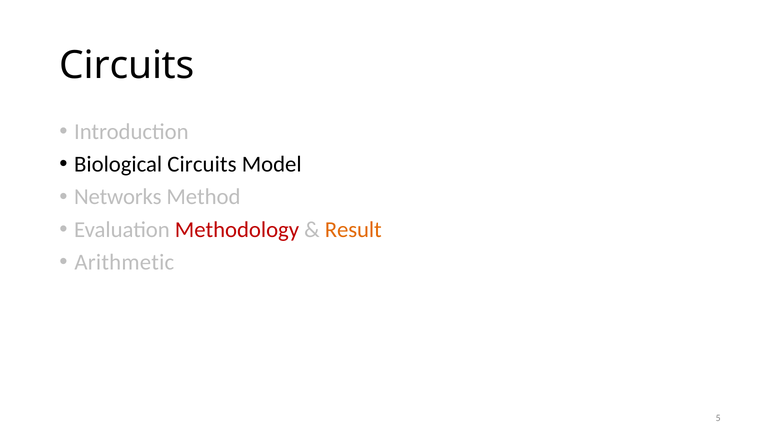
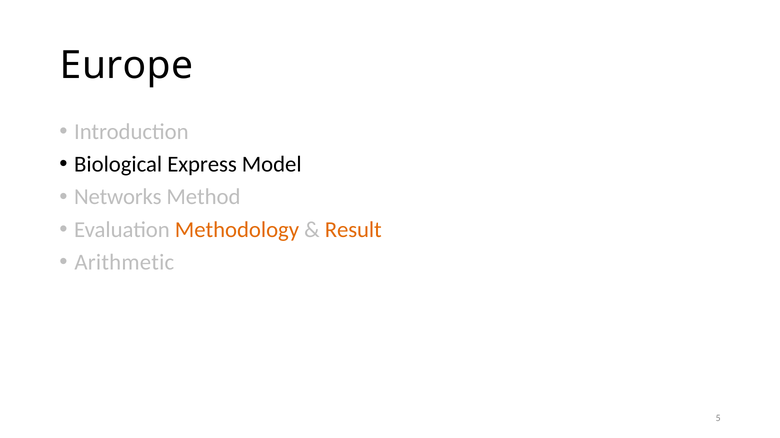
Circuits: Circuits -> Europe (127, 66)
Biological Circuits: Circuits -> Express (202, 165)
Methodology colour: red -> orange (237, 230)
